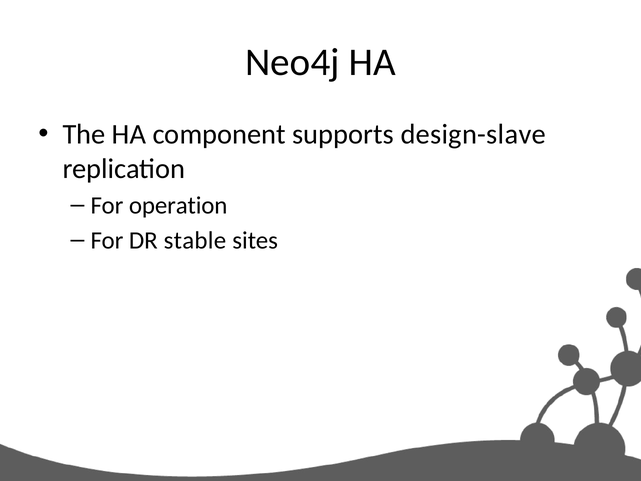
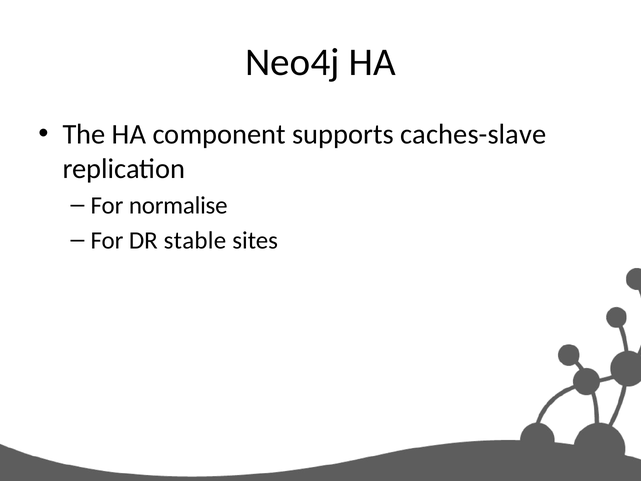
design-slave: design-slave -> caches-slave (473, 134)
operation: operation -> normalise (178, 205)
